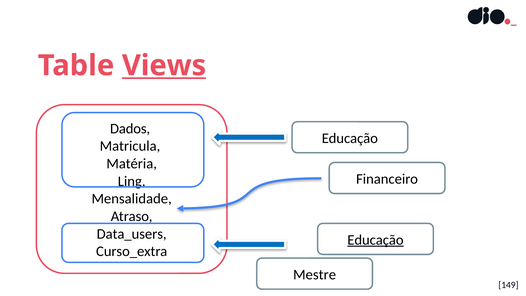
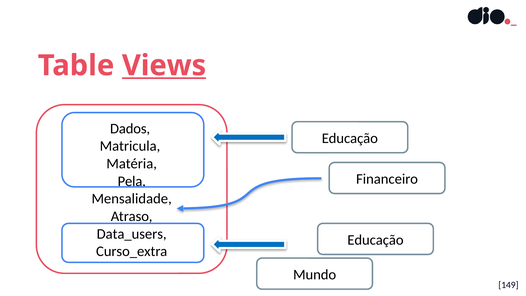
Ling: Ling -> Pela (132, 181)
Educação underline: present -> none (375, 240)
Mestre: Mestre -> Mundo (315, 275)
